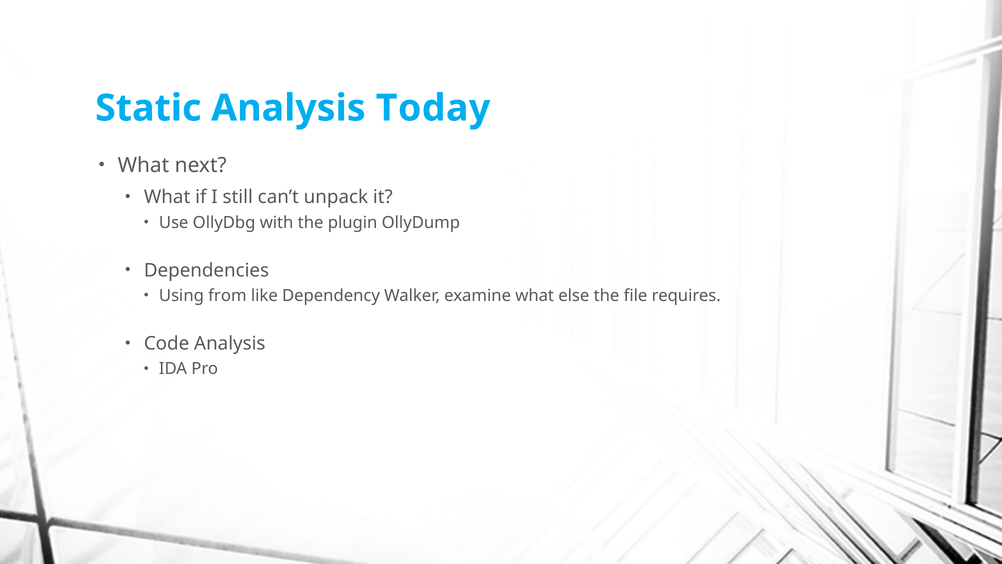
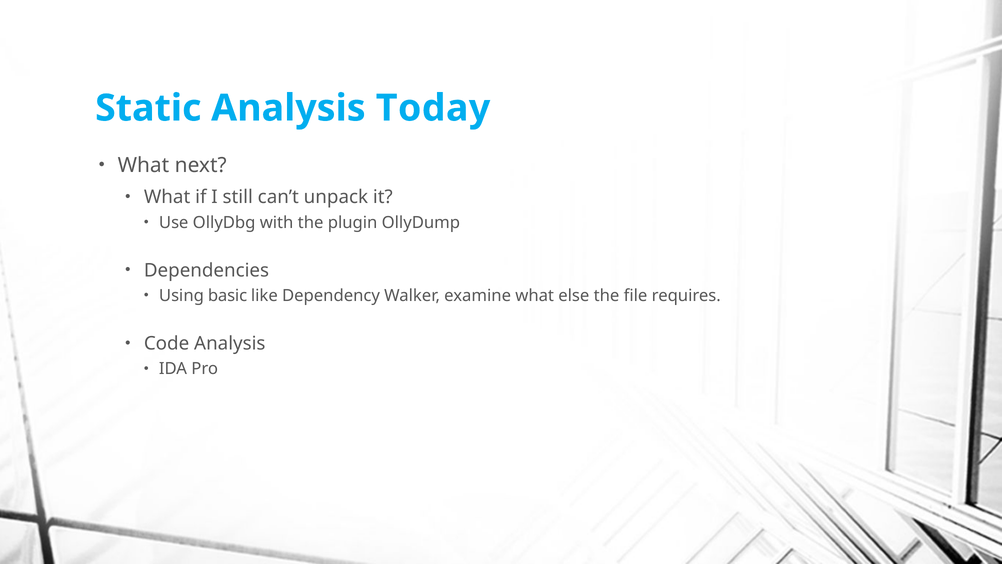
from: from -> basic (228, 296)
